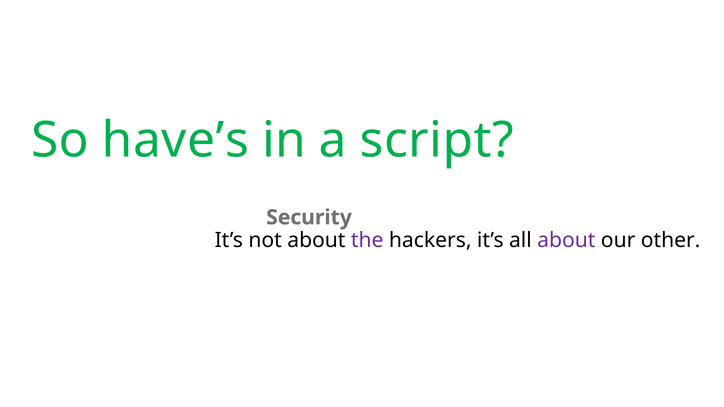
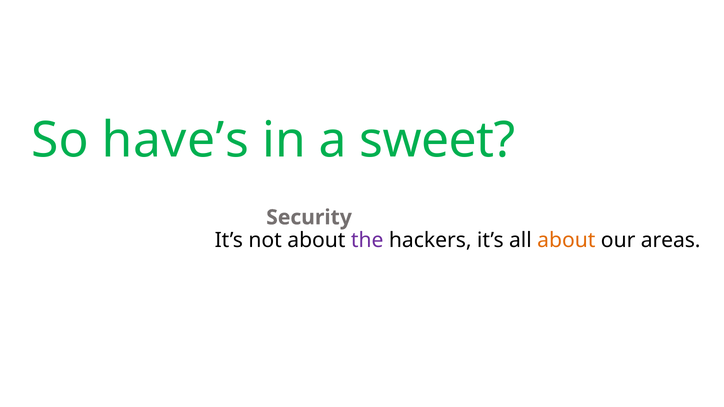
script: script -> sweet (437, 140)
about colour: purple -> orange (566, 240)
other: other -> areas (671, 240)
